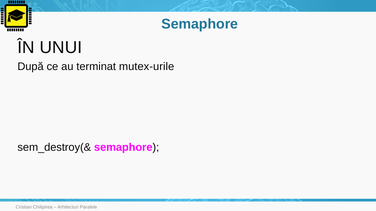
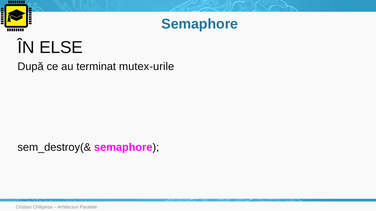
UNUI: UNUI -> ELSE (61, 47)
